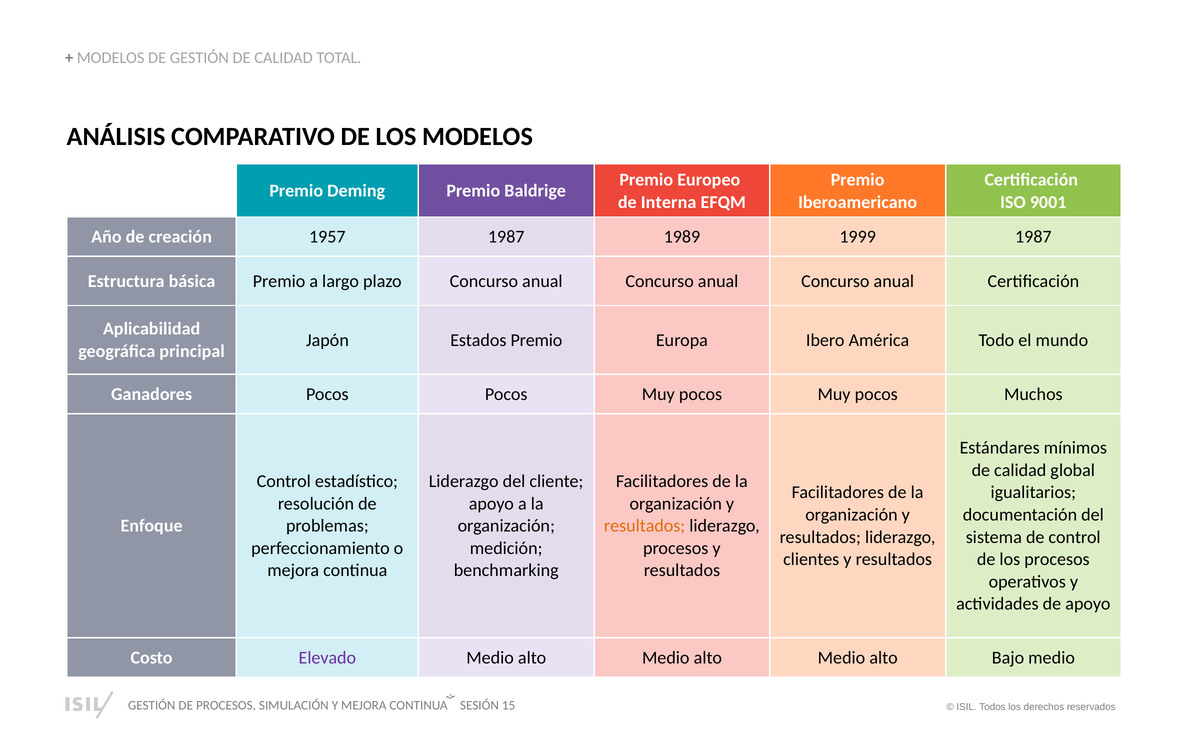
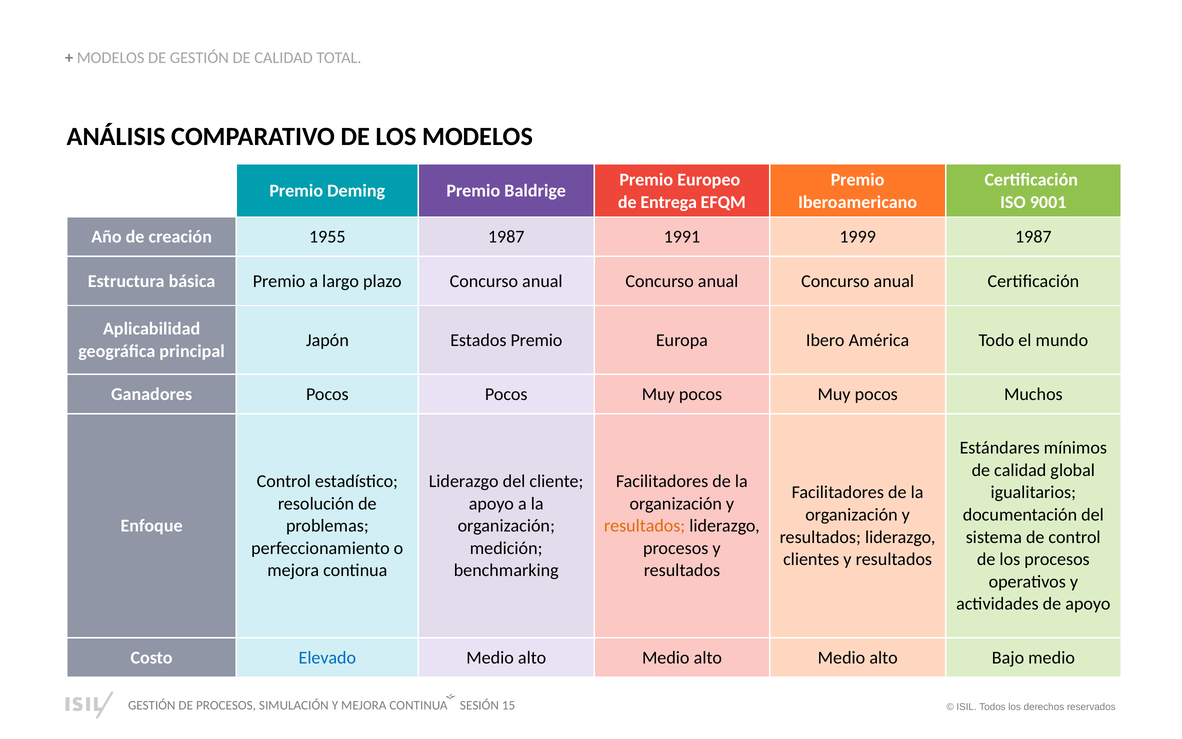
Interna: Interna -> Entrega (669, 202)
1957: 1957 -> 1955 (327, 237)
1989: 1989 -> 1991 (682, 237)
Elevado colour: purple -> blue (327, 657)
